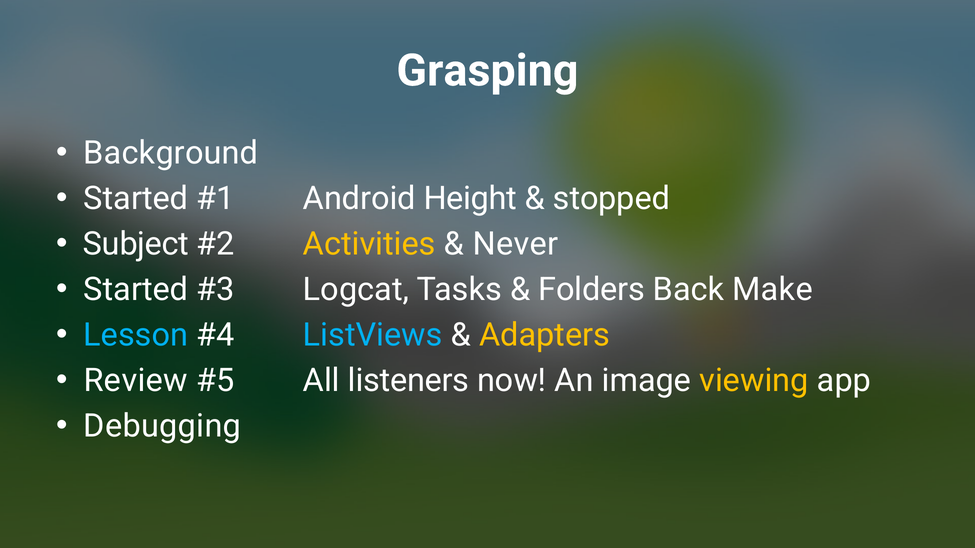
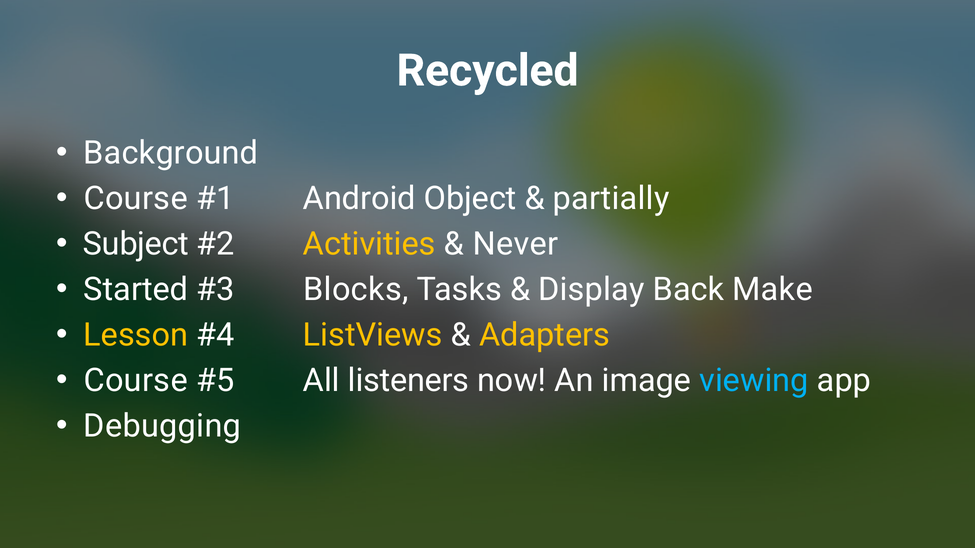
Grasping: Grasping -> Recycled (488, 71)
Started: Started -> Course (136, 199)
Height: Height -> Object (470, 199)
stopped: stopped -> partially (611, 199)
Logcat: Logcat -> Blocks (356, 290)
Folders: Folders -> Display (591, 290)
Lesson colour: light blue -> yellow (136, 335)
ListViews colour: light blue -> yellow (373, 335)
Review: Review -> Course (136, 381)
viewing colour: yellow -> light blue (754, 381)
